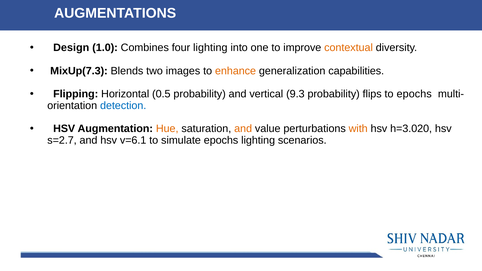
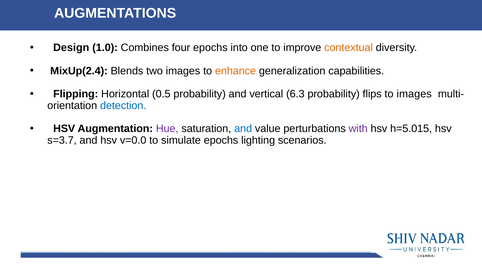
four lighting: lighting -> epochs (210, 48)
MixUp(7.3: MixUp(7.3 -> MixUp(2.4 (79, 71)
9.3: 9.3 -> 6.3 (295, 94)
to epochs: epochs -> images (414, 94)
Hue colour: orange -> purple (167, 129)
and colour: orange -> blue (243, 129)
with colour: orange -> purple (358, 129)
h=3.020: h=3.020 -> h=5.015 (411, 129)
s=2.7: s=2.7 -> s=3.7 (62, 140)
v=6.1: v=6.1 -> v=0.0 (133, 140)
